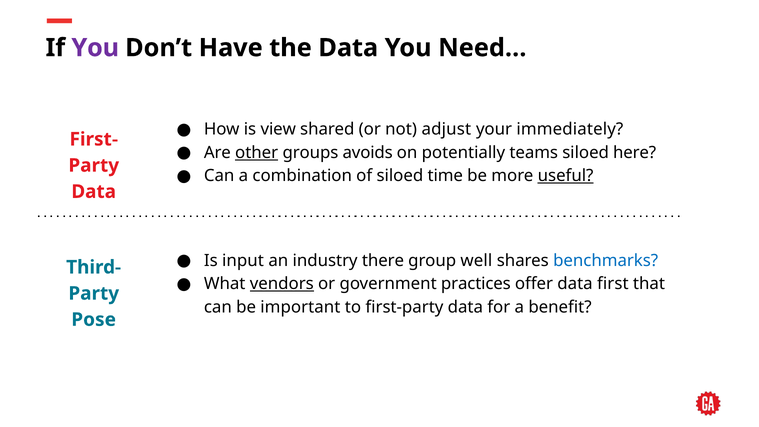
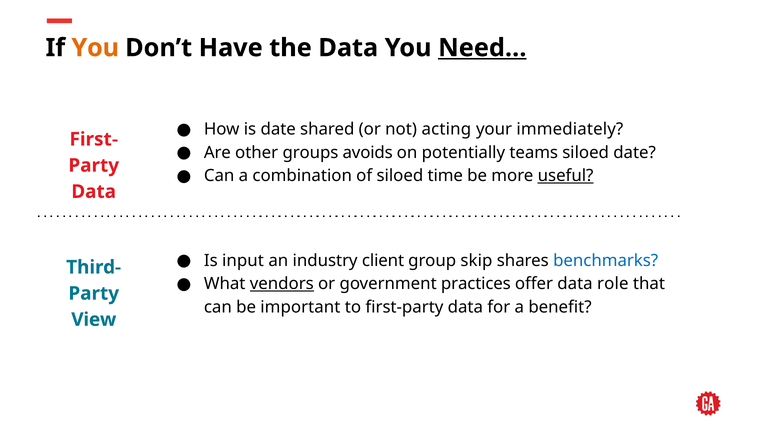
You colour: purple -> orange (95, 48)
Need… underline: none -> present (482, 48)
is view: view -> date (278, 129)
adjust: adjust -> acting (446, 129)
other underline: present -> none (257, 153)
siloed here: here -> date (635, 153)
there: there -> client (383, 261)
well: well -> skip (476, 261)
first: first -> role (613, 284)
Pose: Pose -> View (94, 320)
